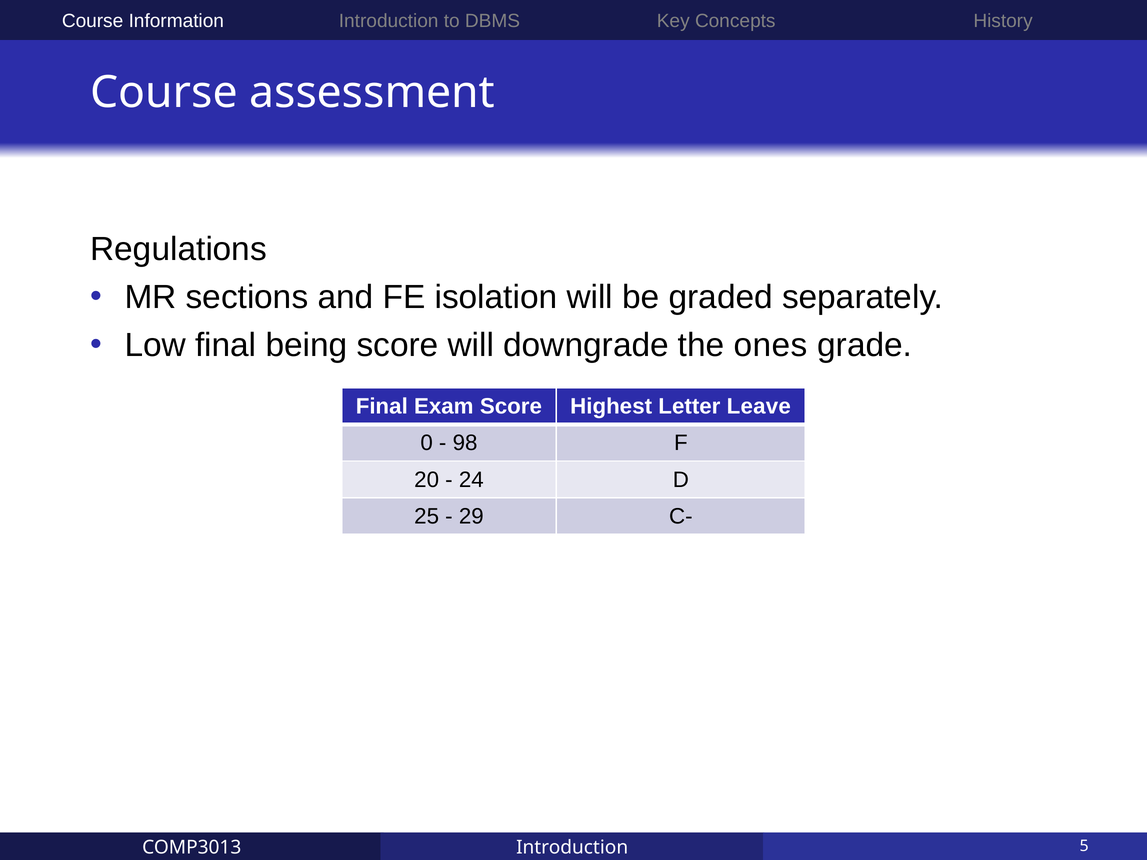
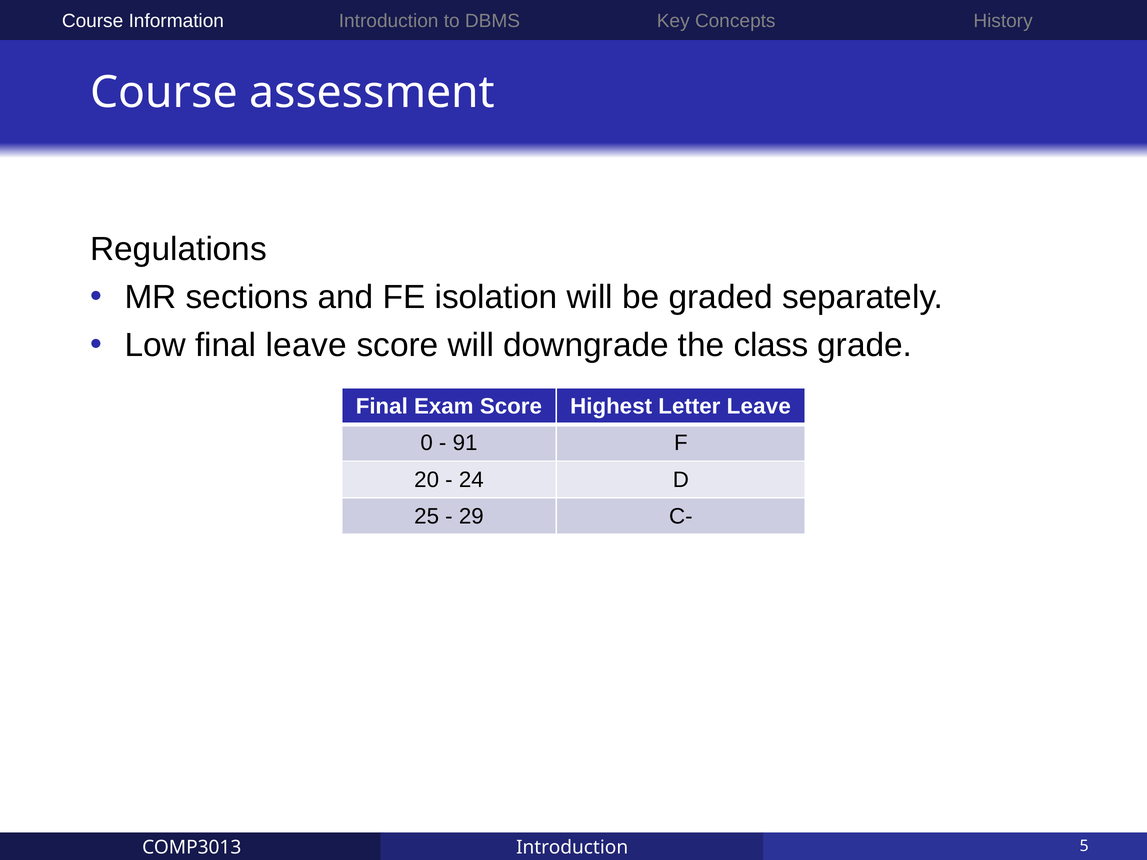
final being: being -> leave (306, 345)
ones: ones -> class (771, 345)
98: 98 -> 91 (465, 443)
